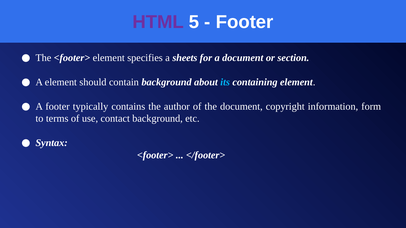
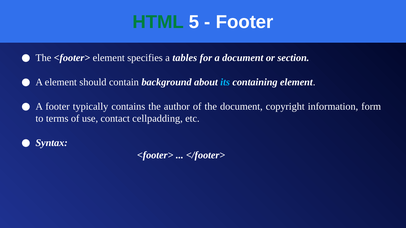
HTML colour: purple -> green (158, 22)
sheets: sheets -> tables (185, 58)
contact background: background -> cellpadding (158, 119)
